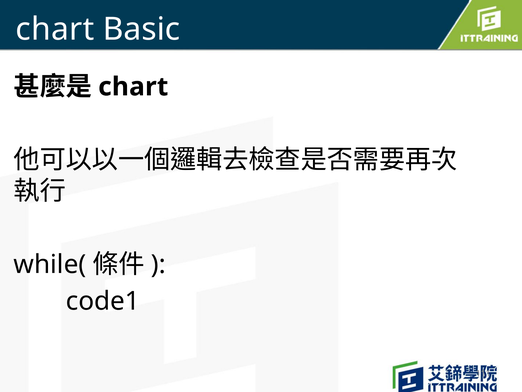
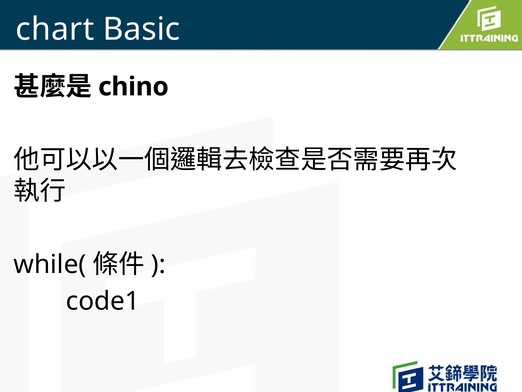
chart: chart -> chino (133, 87)
